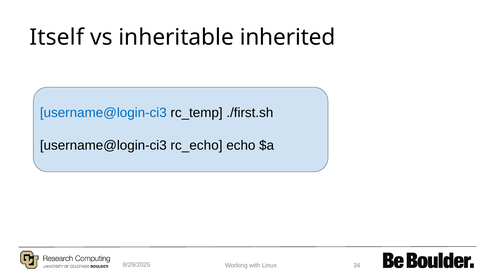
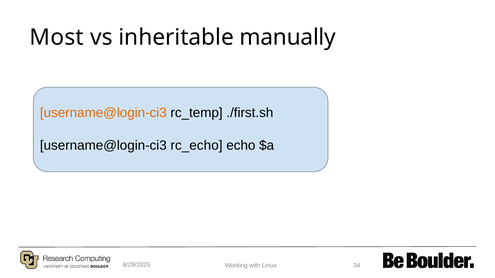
Itself: Itself -> Most (57, 37)
inherited: inherited -> manually (288, 37)
username@login-ci3 colour: blue -> orange (103, 113)
